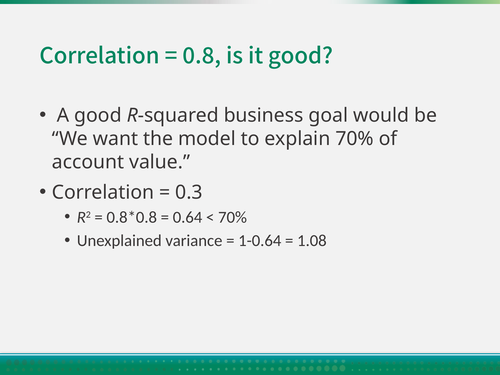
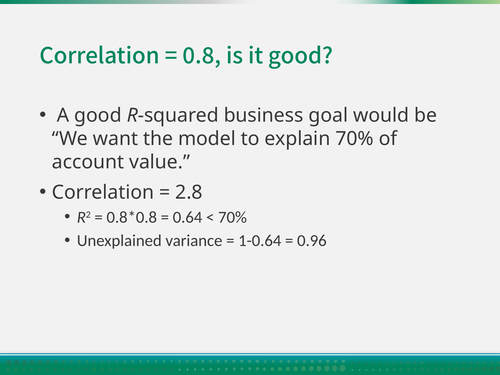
0.3: 0.3 -> 2.8 (189, 192)
1.08: 1.08 -> 0.96 (312, 241)
